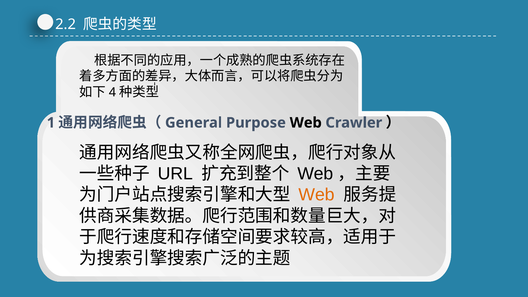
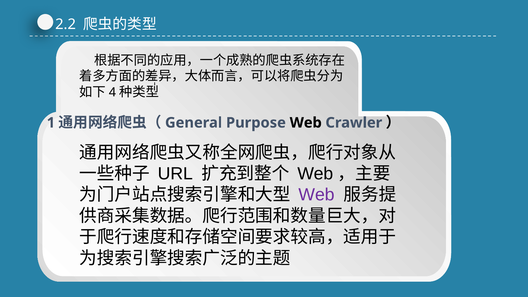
Web colour: orange -> purple (317, 195)
